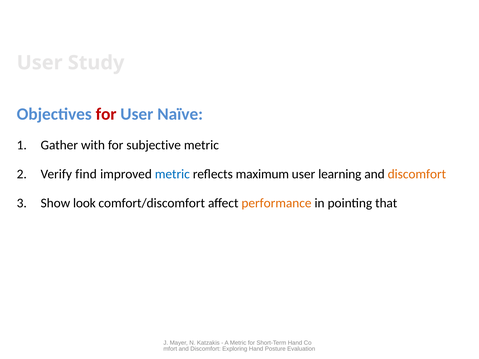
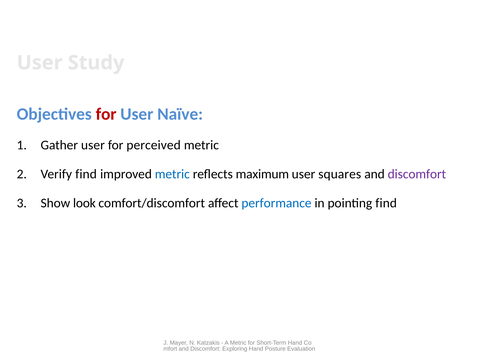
Gather with: with -> user (93, 145)
subjective: subjective -> perceived (154, 145)
learning: learning -> squares (340, 174)
discomfort colour: orange -> purple (417, 174)
performance colour: orange -> blue (276, 203)
pointing that: that -> find (386, 203)
